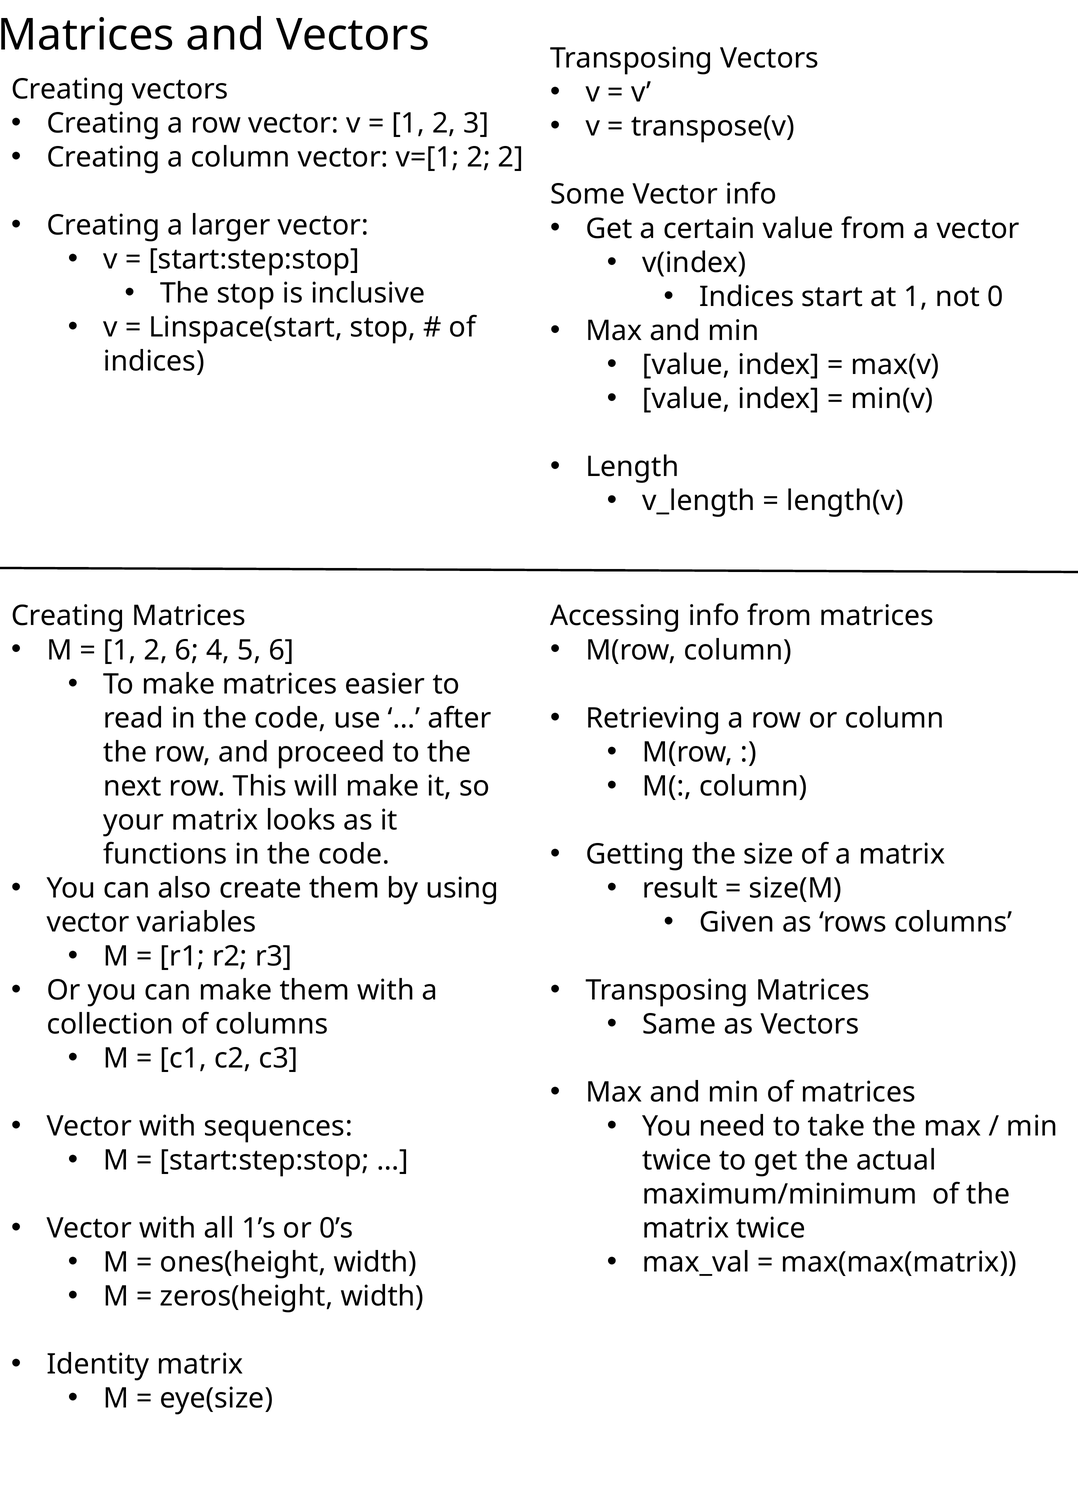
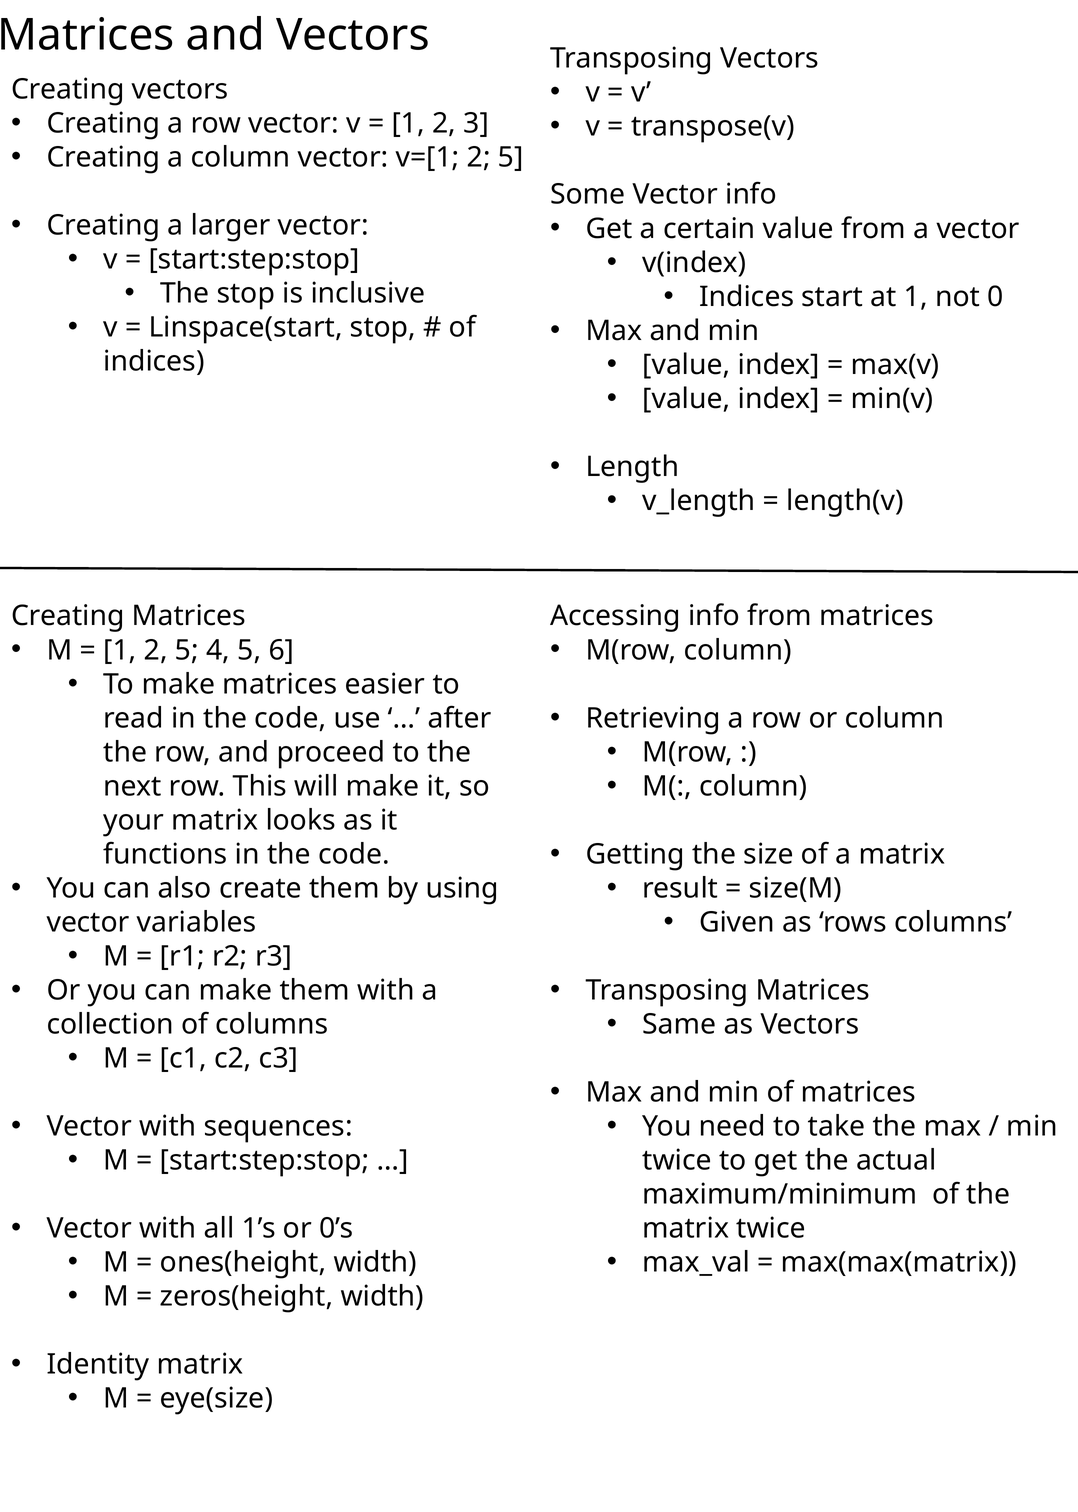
v=[1 2 2: 2 -> 5 (511, 158)
1 2 6: 6 -> 5 (187, 651)
